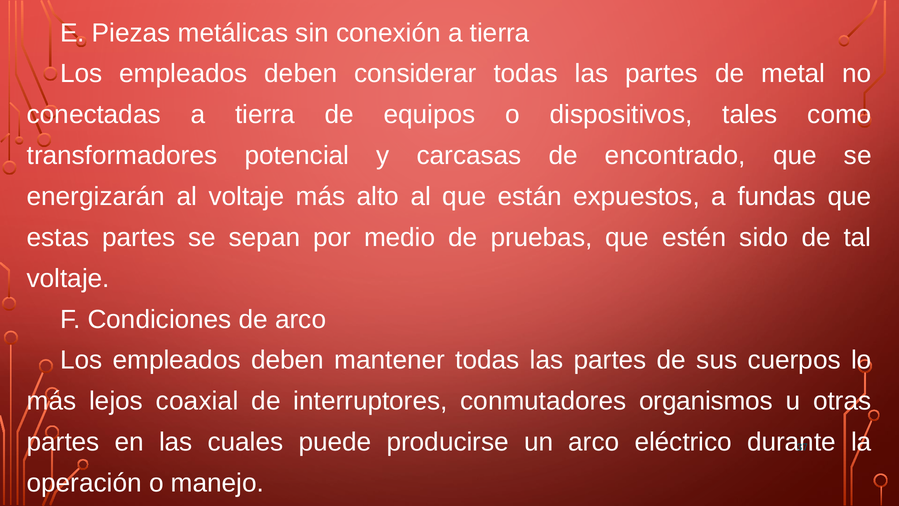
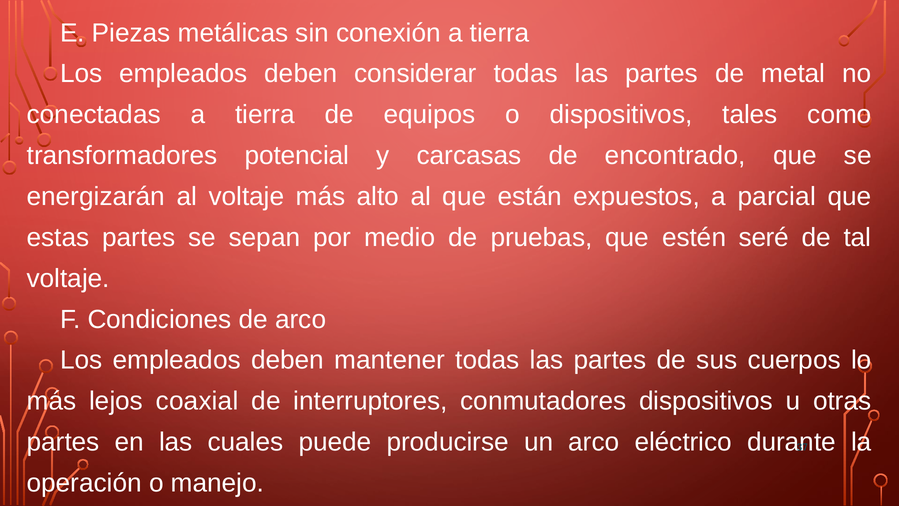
fundas: fundas -> parcial (777, 196)
sido: sido -> seré (764, 237)
conmutadores organismos: organismos -> dispositivos (706, 401)
